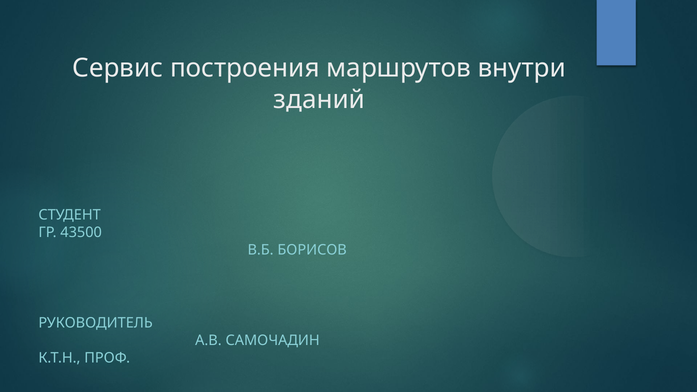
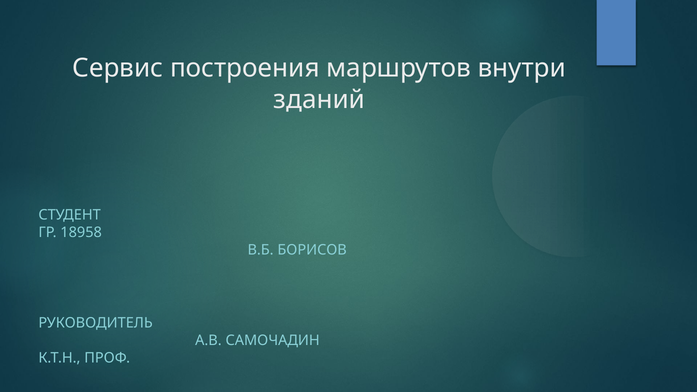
43500: 43500 -> 18958 (81, 232)
